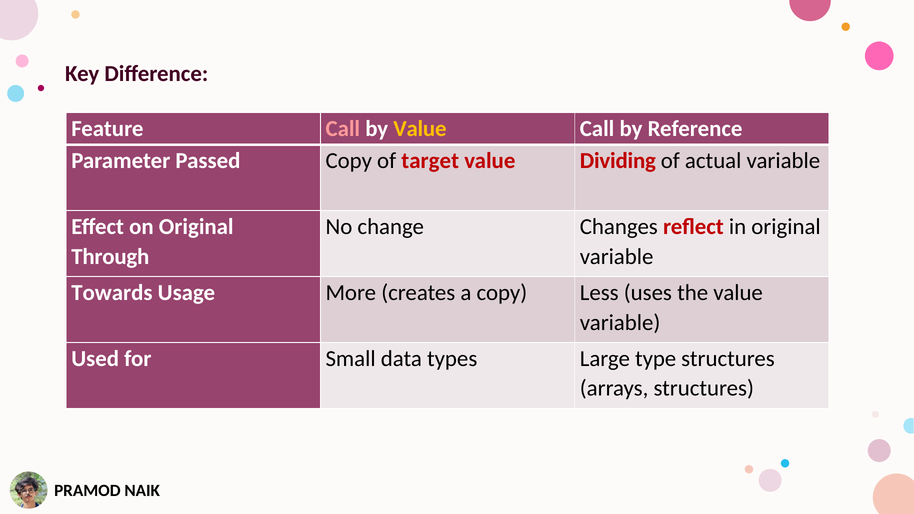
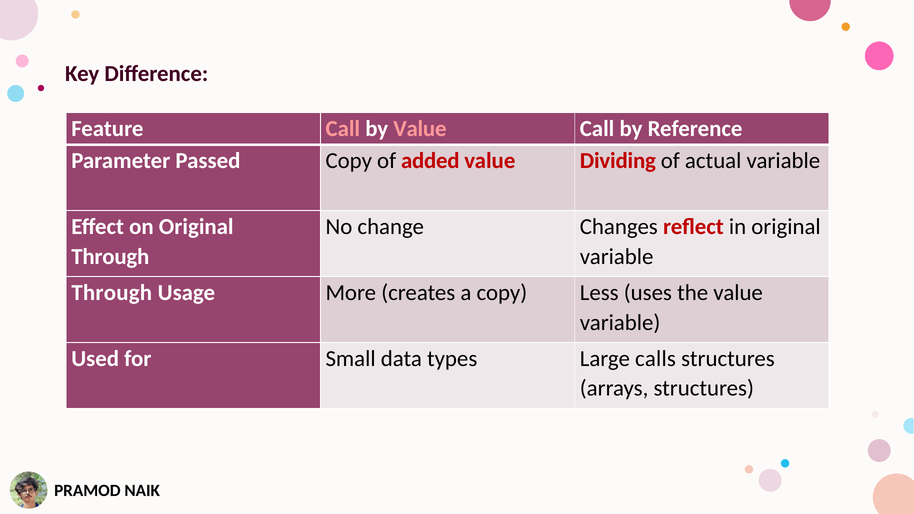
Value colour: yellow -> pink (420, 129)
target: target -> added (430, 161)
Towards: Towards -> Through (112, 293)
type: type -> calls (656, 359)
